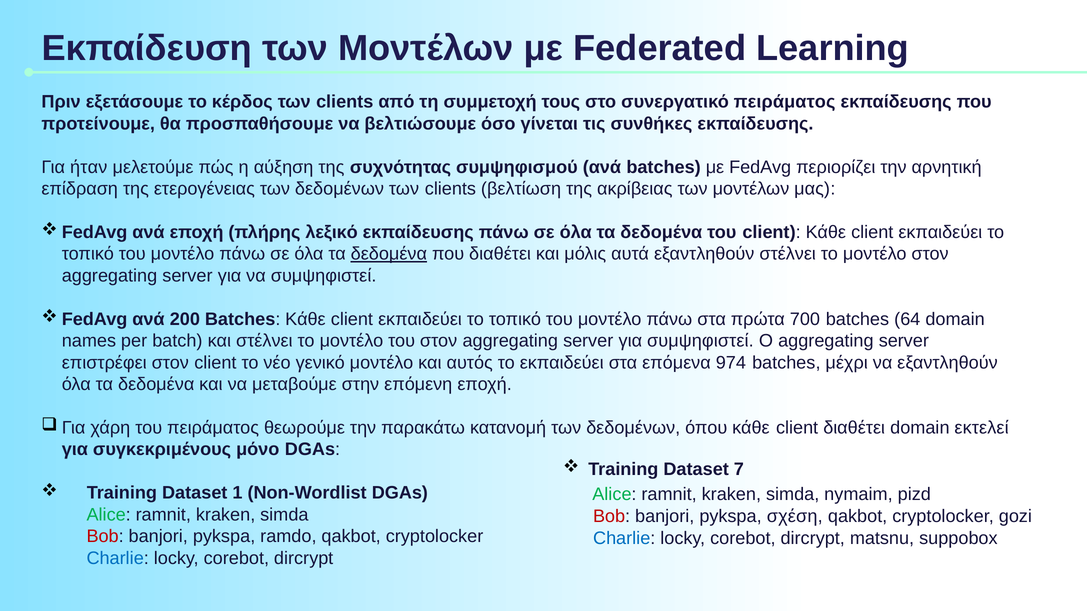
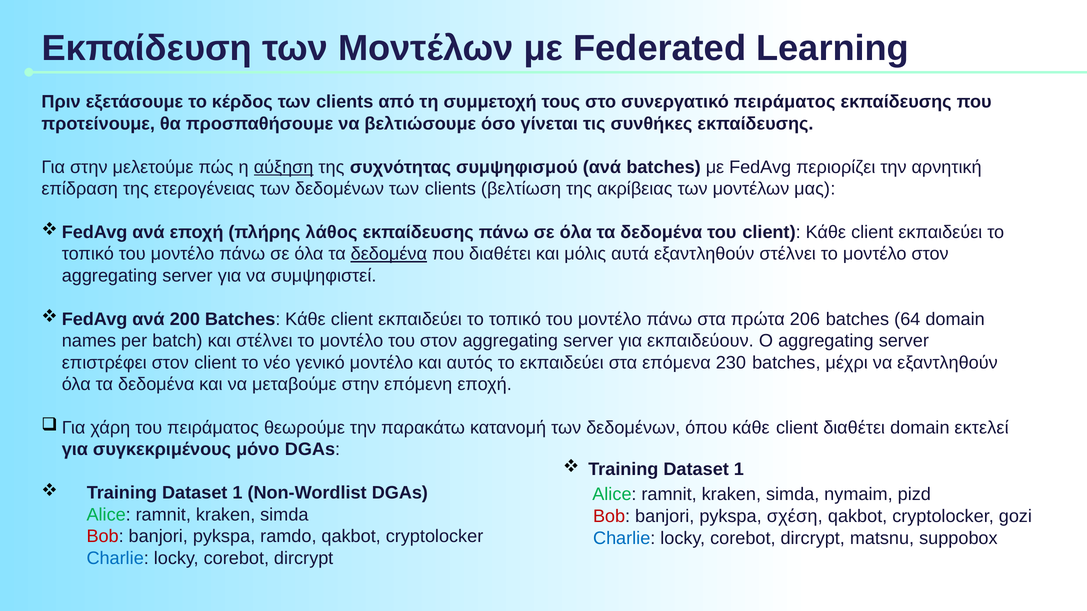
Για ήταν: ήταν -> στην (89, 167)
αύξηση underline: none -> present (284, 167)
λεξικό: λεξικό -> λάθος (331, 232)
700: 700 -> 206 (805, 319)
για συμψηφιστεί: συμψηφιστεί -> εκπαιδεύουν (700, 341)
974: 974 -> 230 (731, 363)
7: 7 -> 1 (739, 470)
